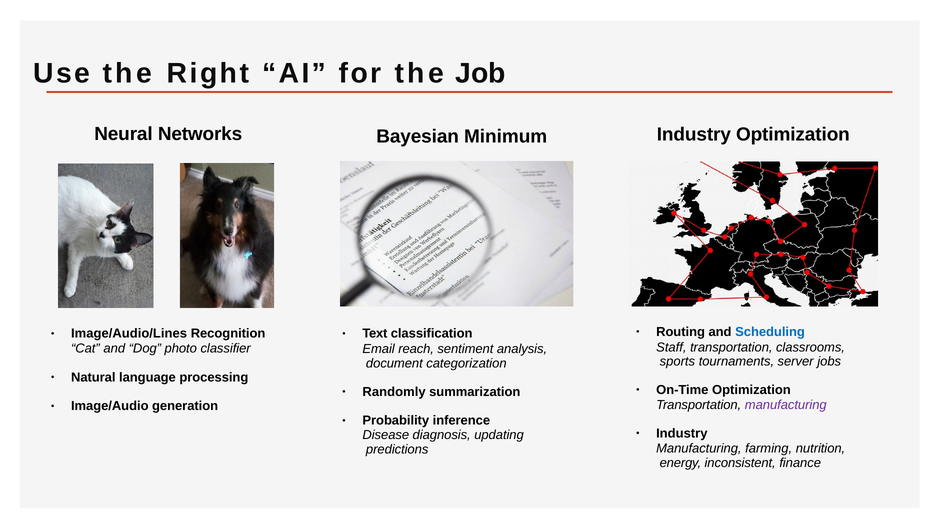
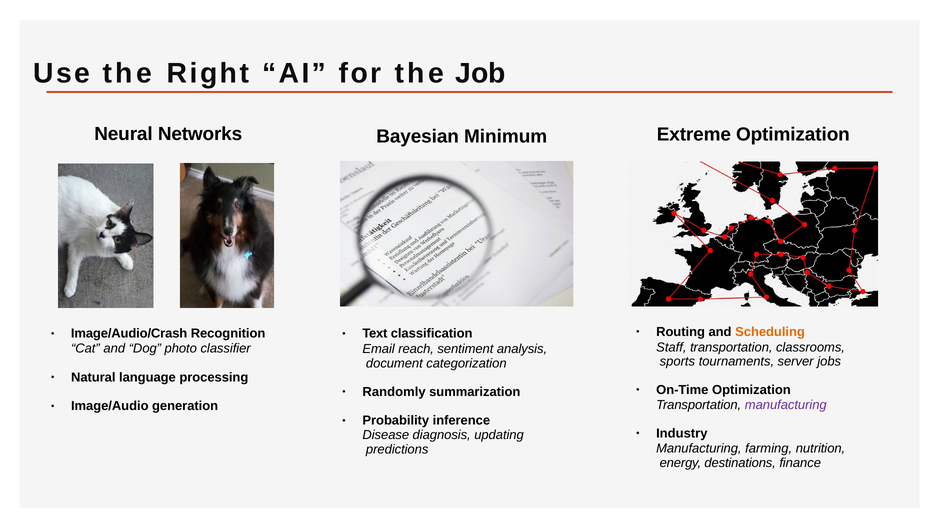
Industry: Industry -> Extreme (694, 135)
Scheduling colour: blue -> orange (770, 332)
Image/Audio/Lines: Image/Audio/Lines -> Image/Audio/Crash (129, 334)
inconsistent: inconsistent -> destinations (740, 463)
